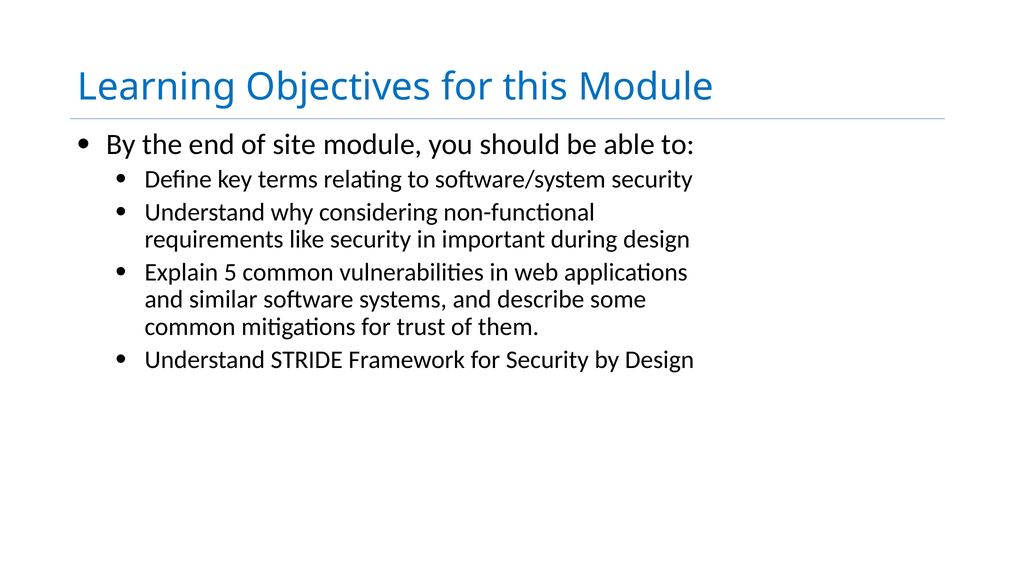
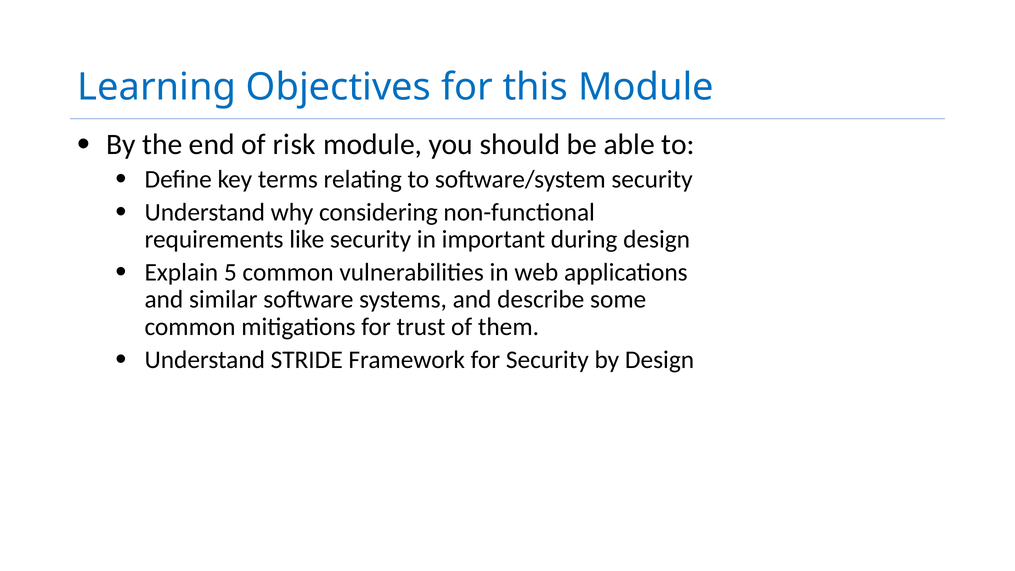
site: site -> risk (294, 144)
